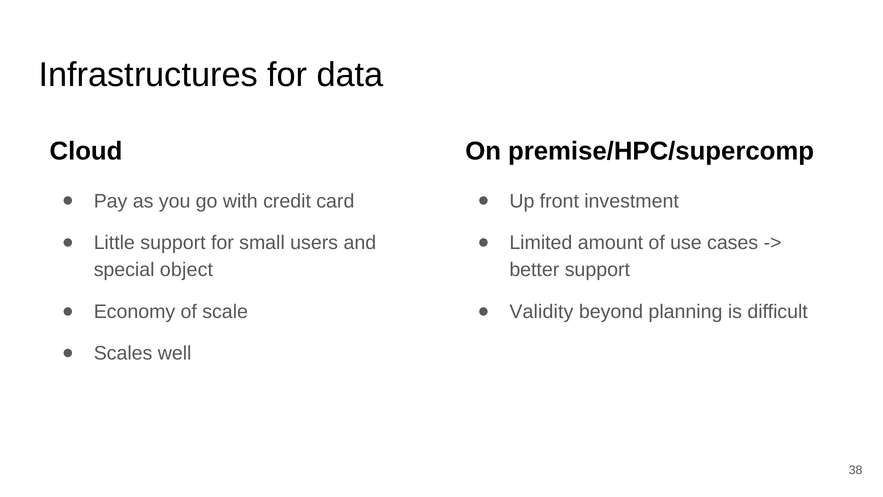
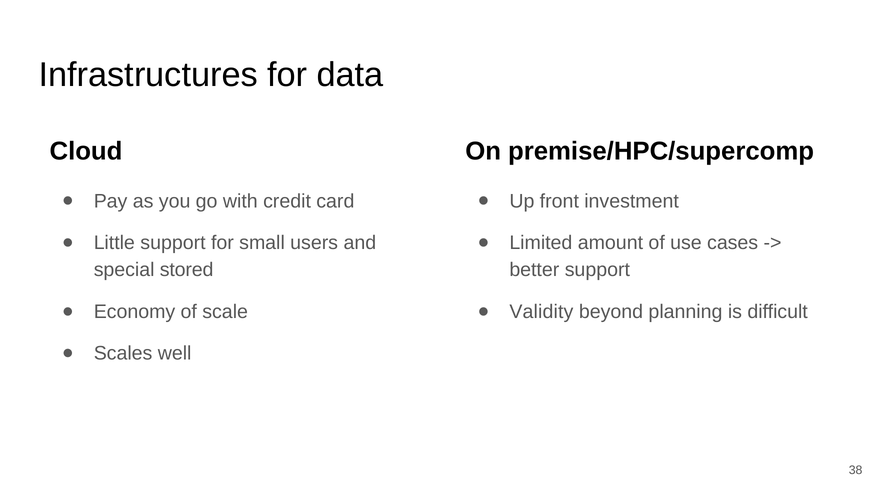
object: object -> stored (187, 270)
